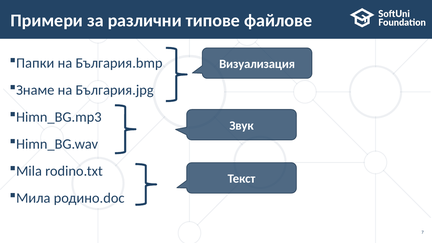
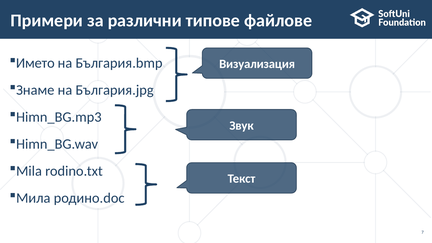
Папки: Папки -> Името (35, 63)
